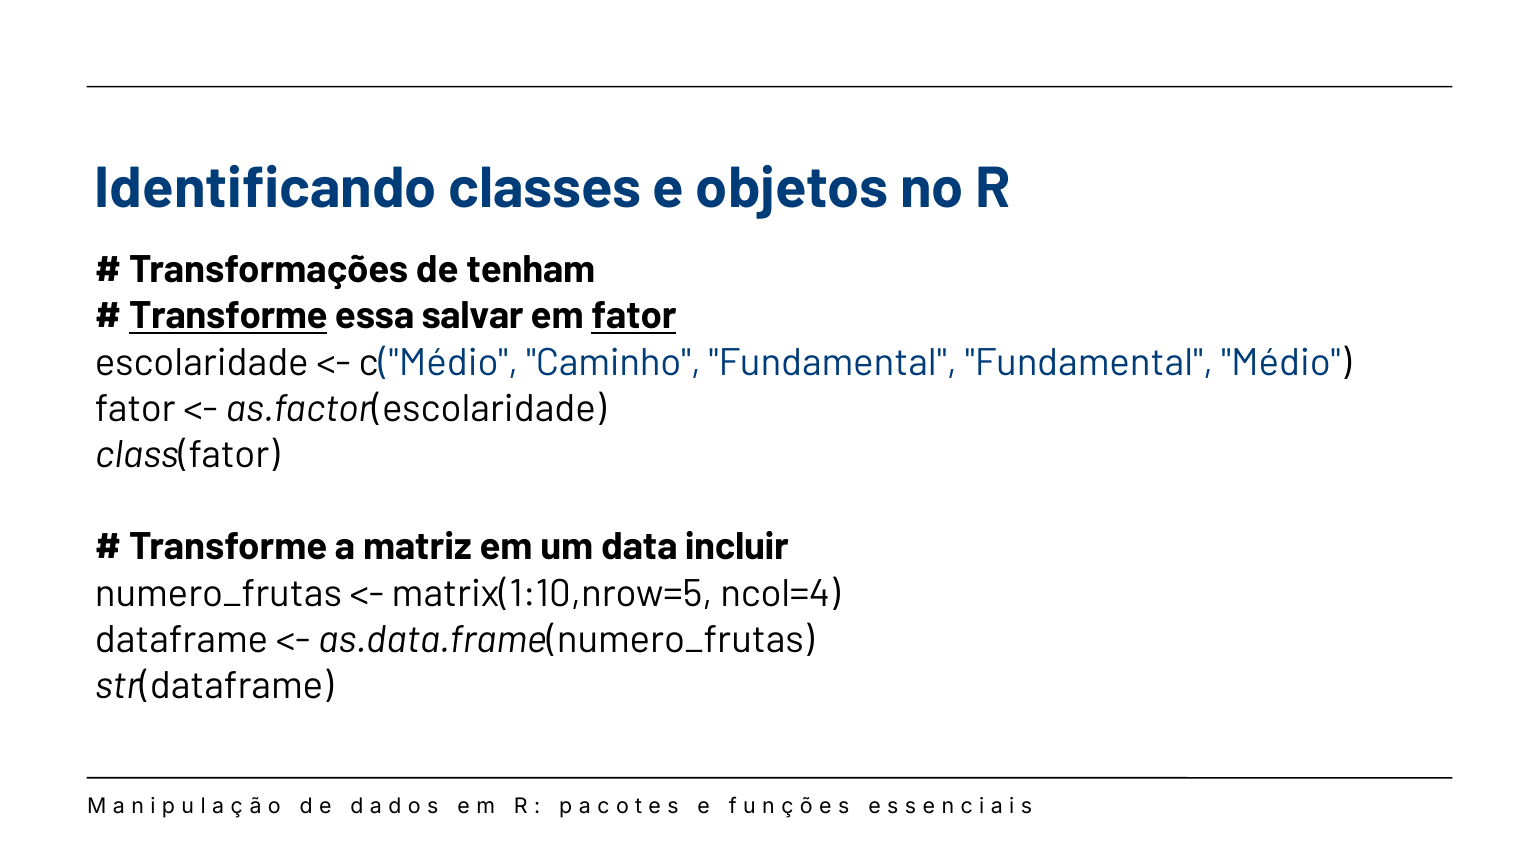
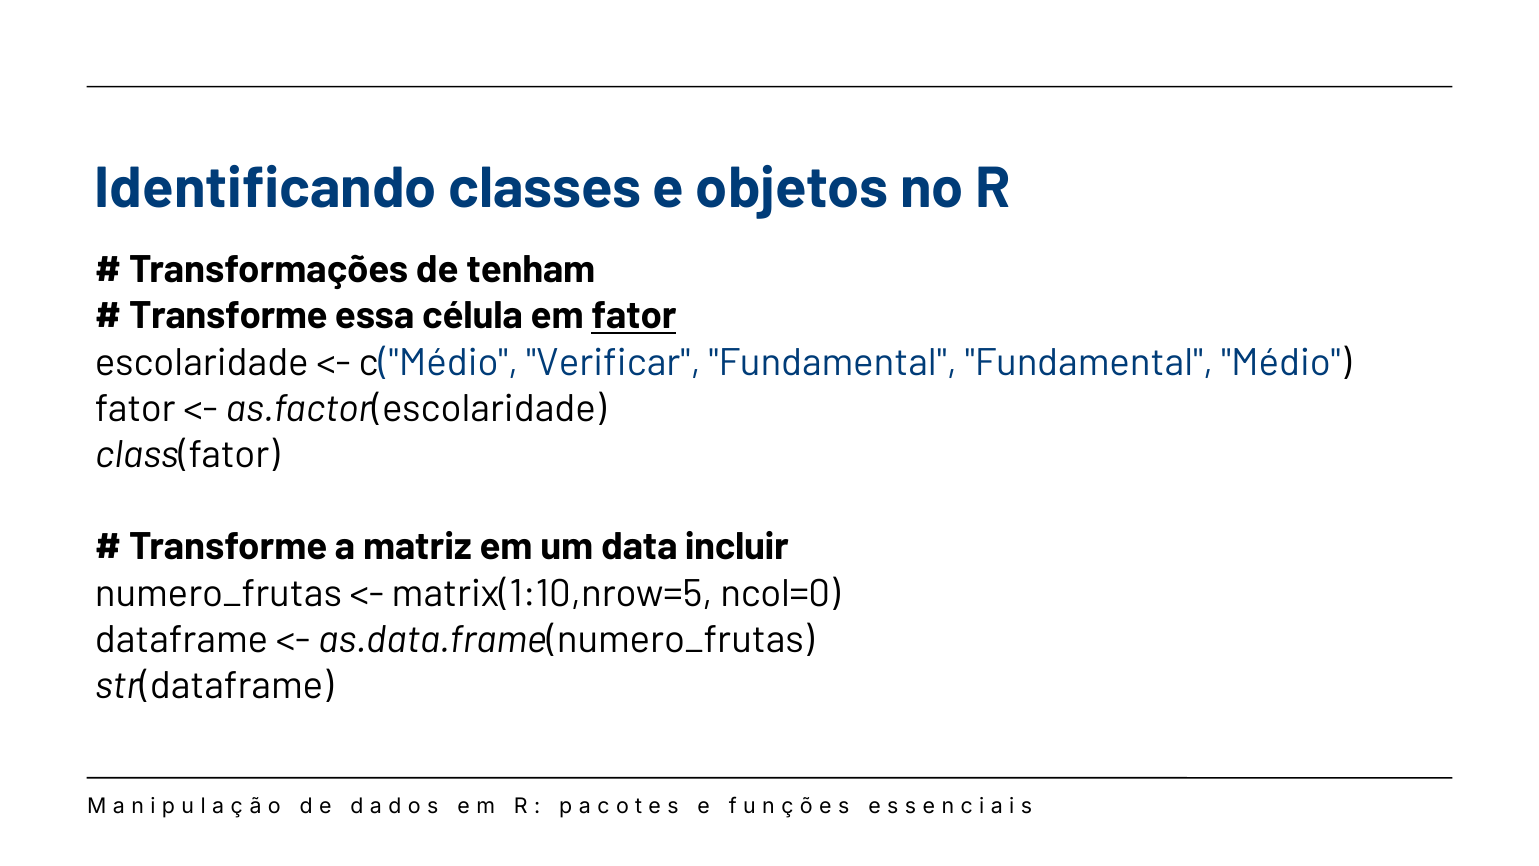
Transforme underline: present -> none (228, 316)
salvar: salvar -> célula (473, 316)
Caminho: Caminho -> Verificar (613, 362)
ncol=4: ncol=4 -> ncol=0 (780, 593)
